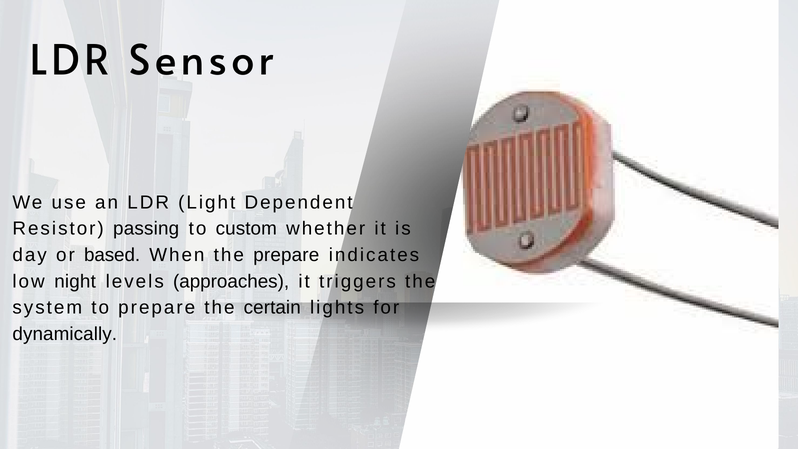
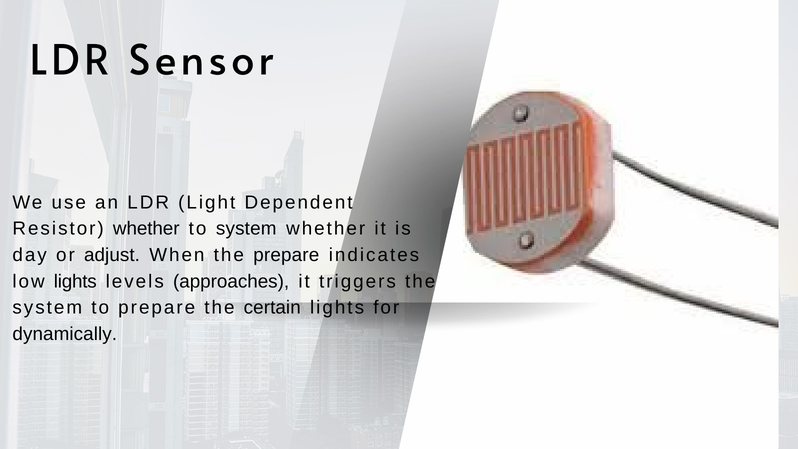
Resistor passing: passing -> whether (146, 229)
to custom: custom -> system (246, 229)
based: based -> adjust (112, 255)
low night: night -> lights (75, 281)
